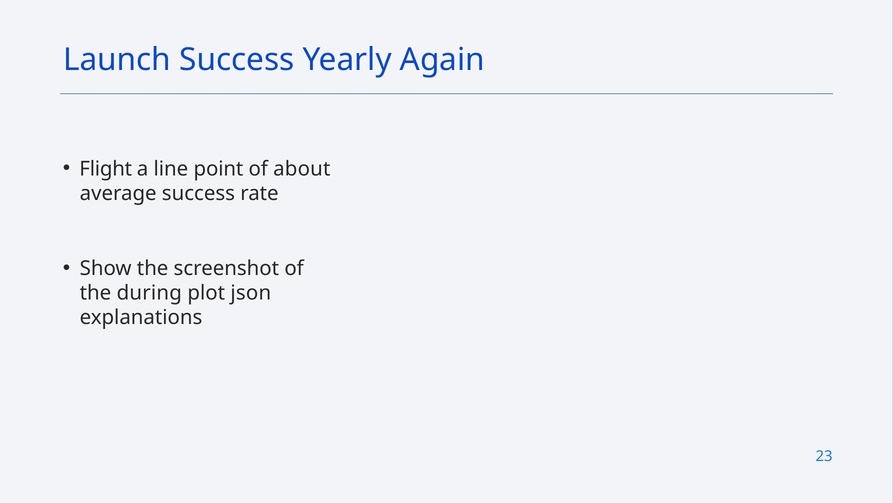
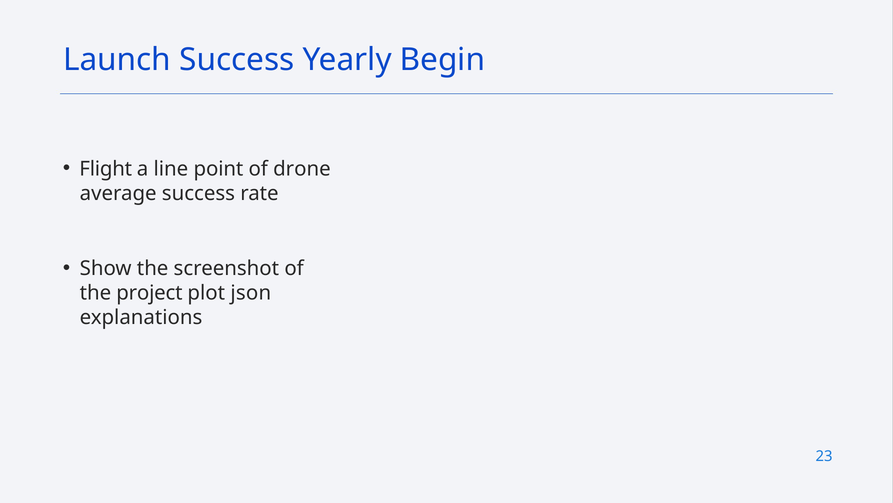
Again: Again -> Begin (442, 60)
about: about -> drone (302, 169)
during: during -> project (149, 293)
